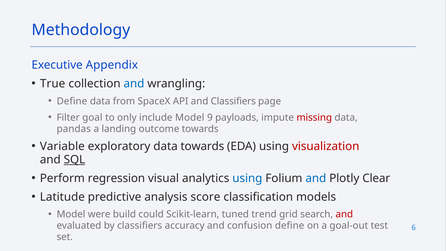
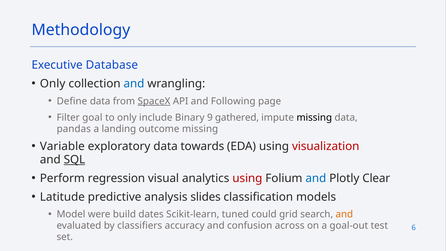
Appendix: Appendix -> Database (112, 65)
True: True -> Only (53, 84)
SpaceX underline: none -> present (154, 101)
and Classifiers: Classifiers -> Following (233, 101)
include Model: Model -> Binary (190, 118)
payloads: payloads -> gathered (237, 118)
missing colour: red -> black (314, 118)
outcome towards: towards -> missing (200, 129)
using colour: blue -> red (247, 178)
score: score -> slides (206, 197)
could: could -> dates (151, 214)
trend: trend -> could (264, 214)
and colour: red -> orange (344, 214)
confusion define: define -> across (290, 225)
